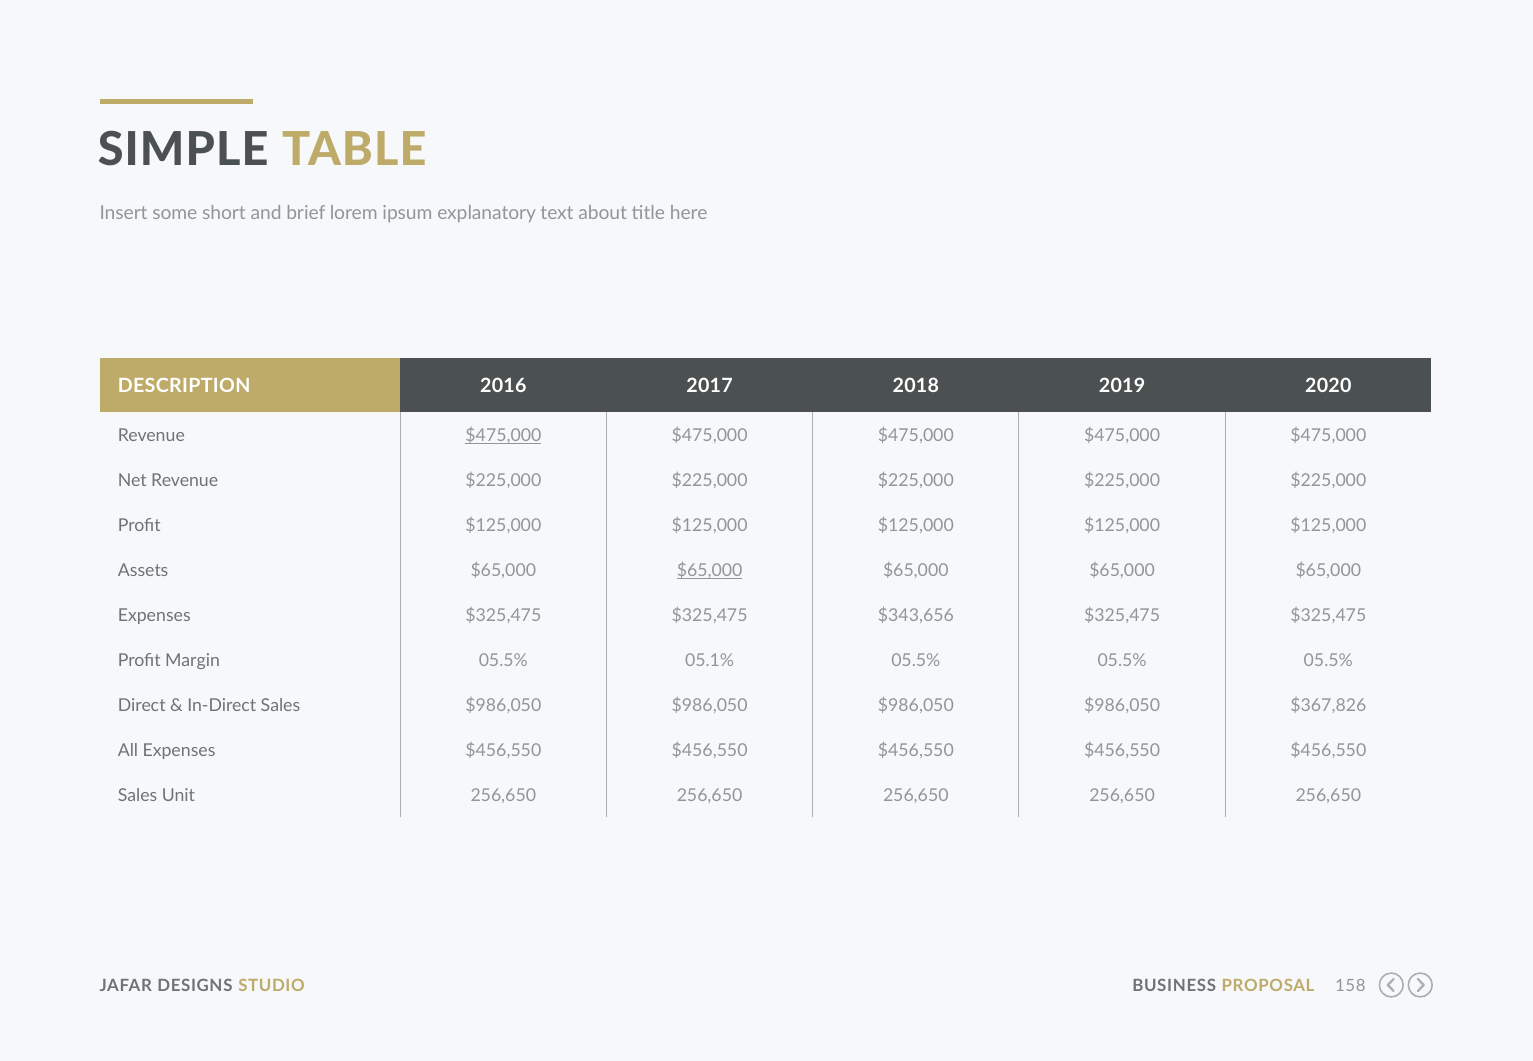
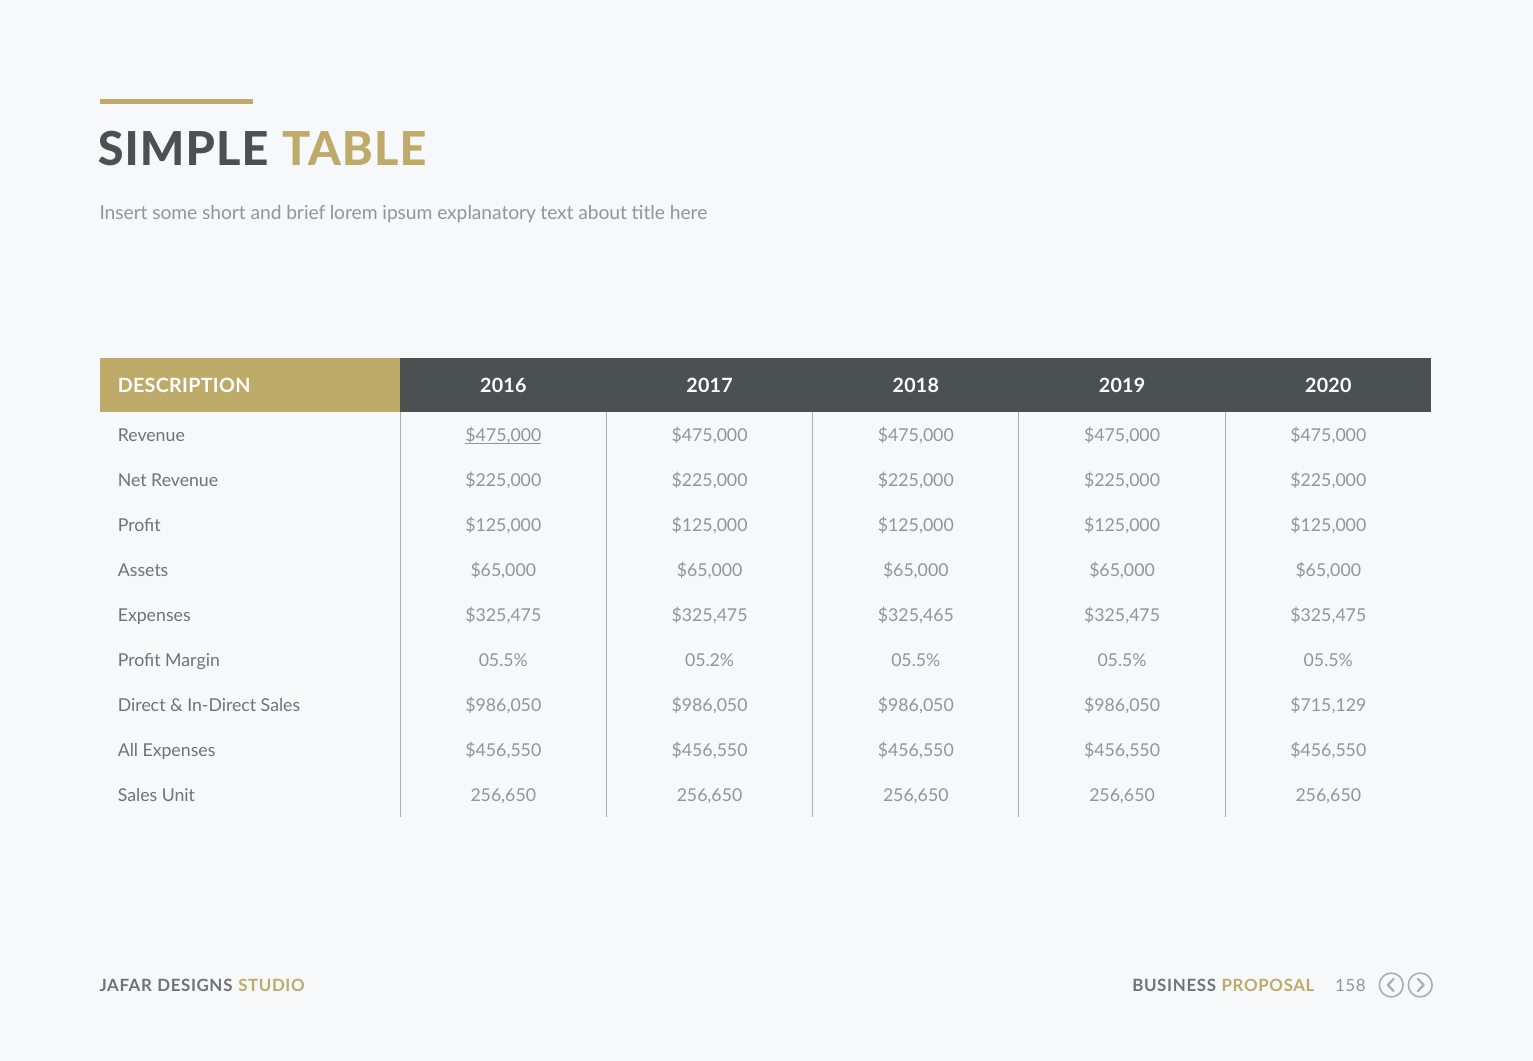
$65,000 underline: present -> none (710, 571)
$343,656: $343,656 -> $325,465 (916, 616)
05.1%: 05.1% -> 05.2% (710, 661)
$367,826: $367,826 -> $715,129 (1328, 706)
